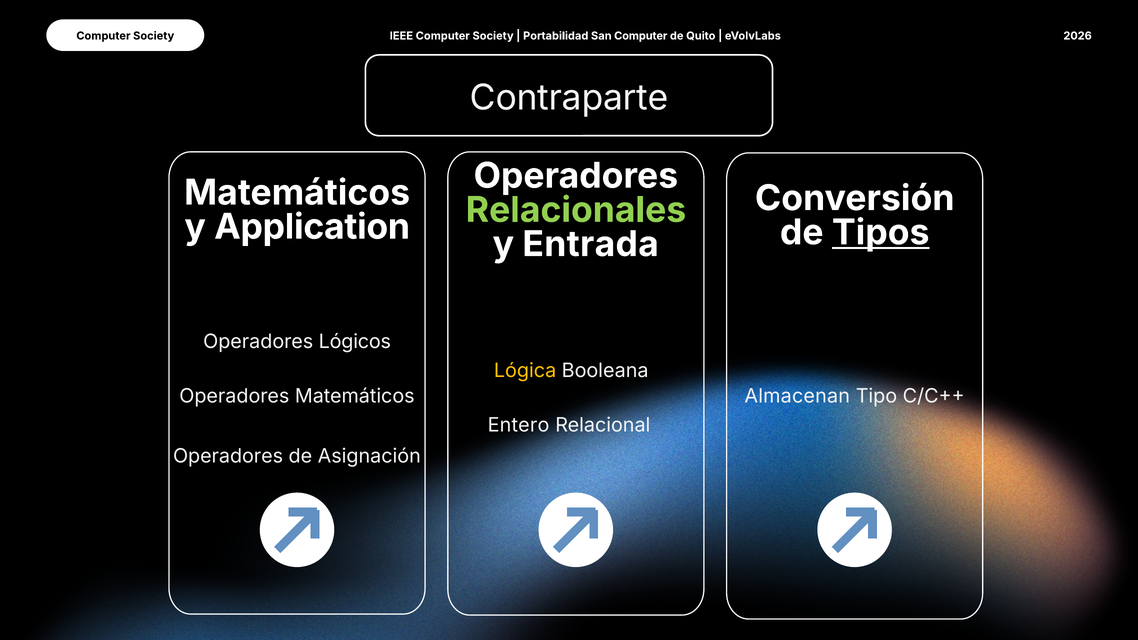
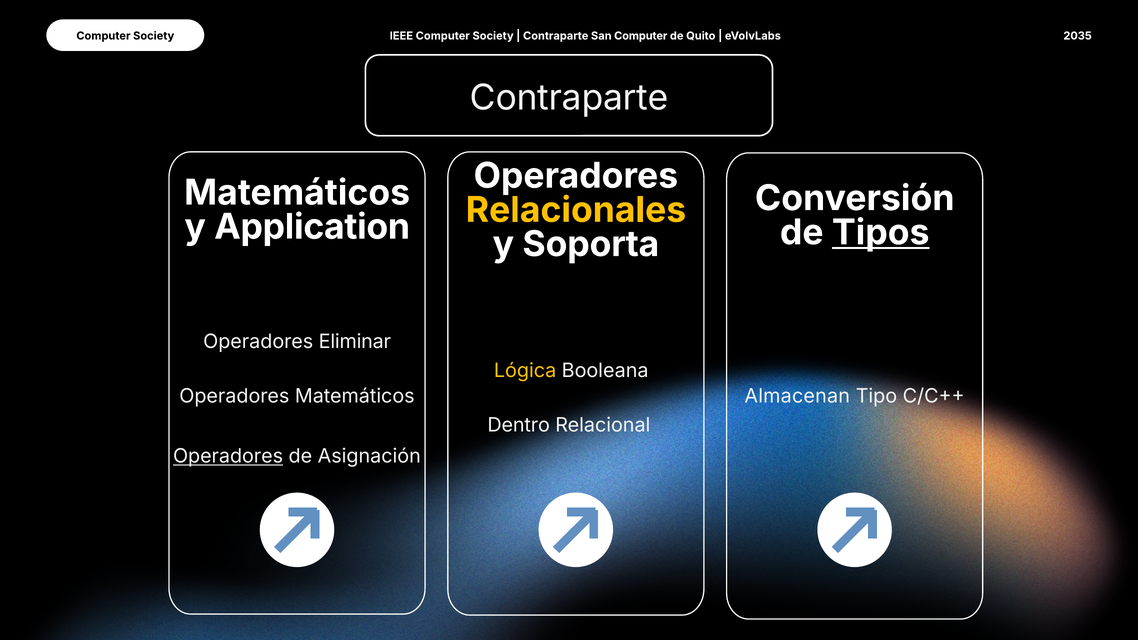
Portabilidad: Portabilidad -> Contraparte (556, 36)
2026: 2026 -> 2035 (1078, 36)
Relacionales colour: light green -> yellow (576, 210)
Entrada: Entrada -> Soporta (591, 244)
Lógicos: Lógicos -> Eliminar (355, 342)
Entero: Entero -> Dentro (519, 425)
Operadores underline: none -> present (228, 456)
